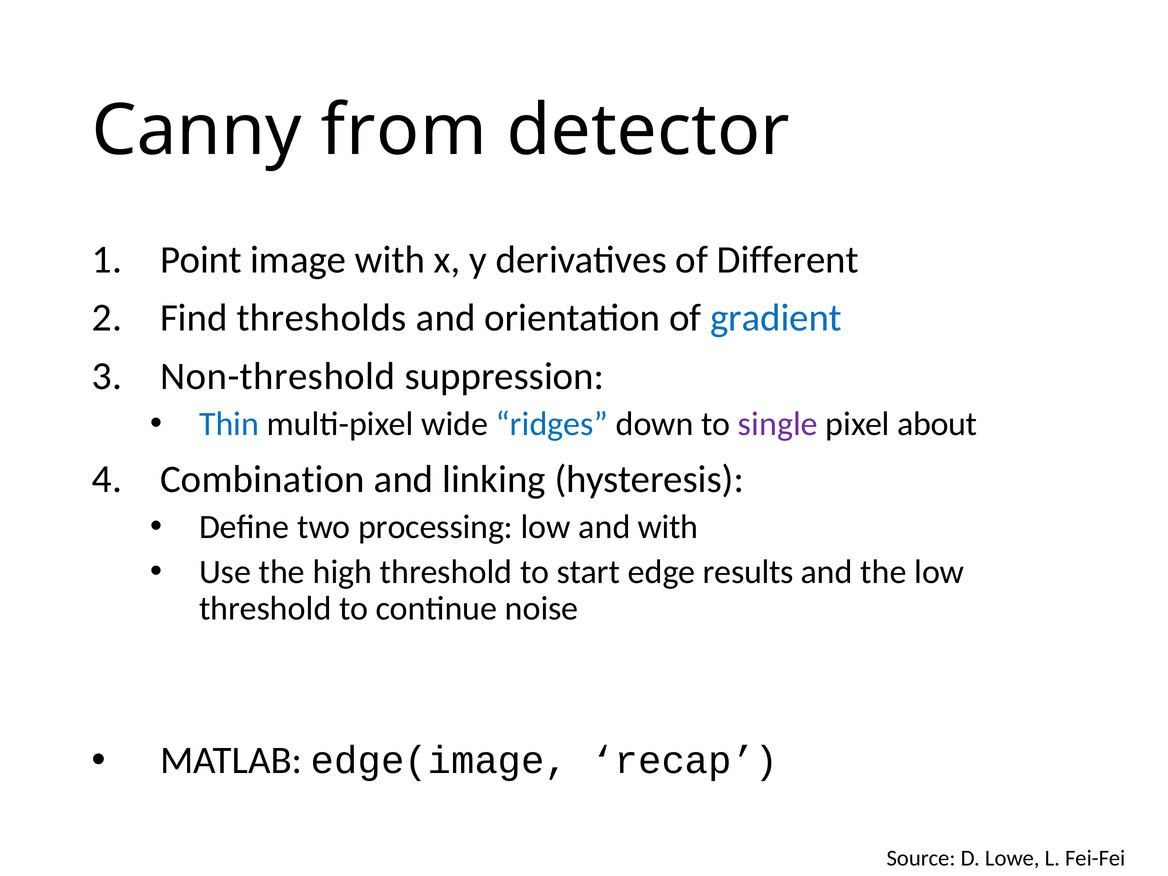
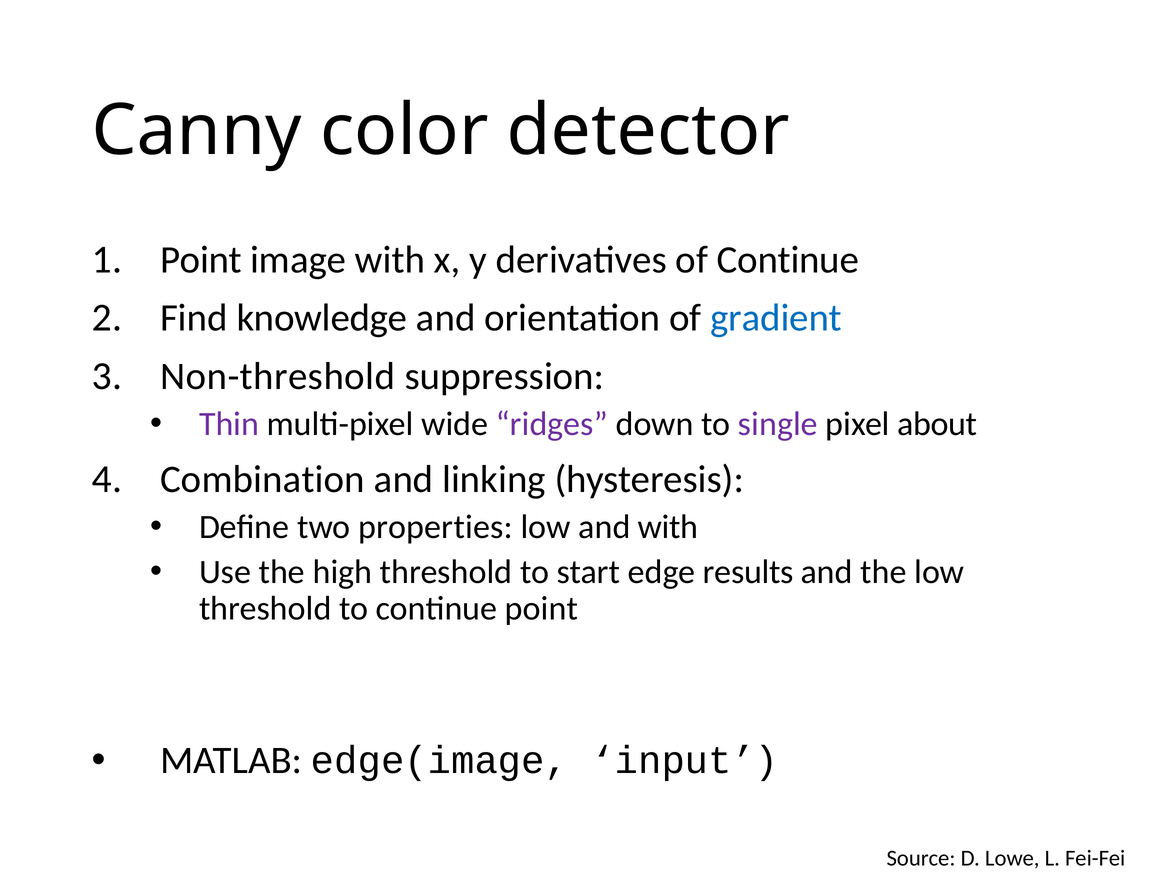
from: from -> color (404, 131)
of Different: Different -> Continue (788, 260)
thresholds: thresholds -> knowledge (322, 318)
Thin colour: blue -> purple (229, 424)
ridges colour: blue -> purple (552, 424)
processing: processing -> properties (435, 527)
continue noise: noise -> point (542, 609)
recap: recap -> input (685, 760)
